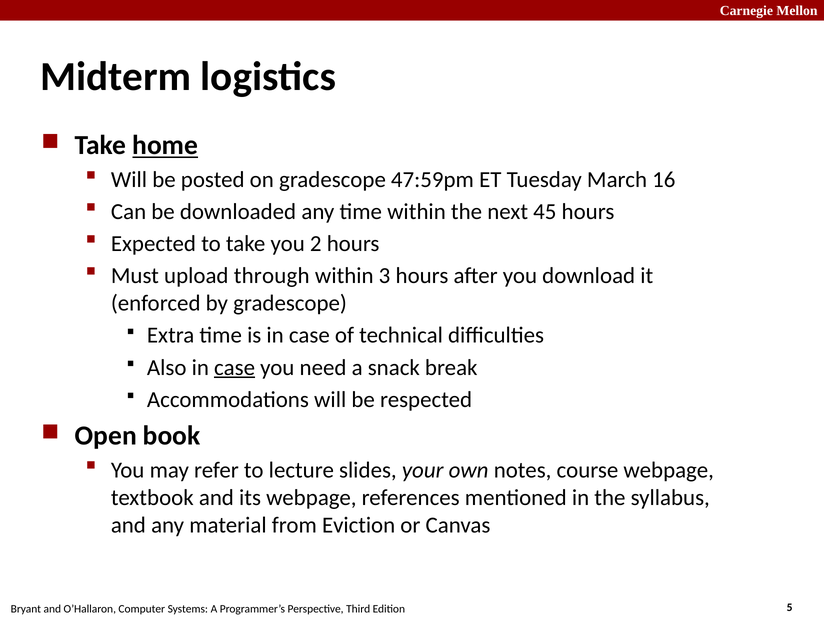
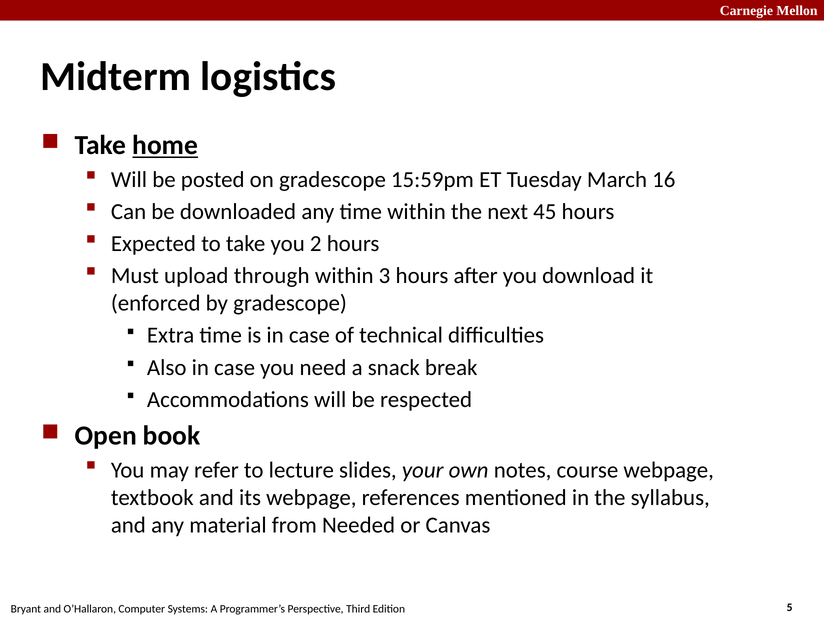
47:59pm: 47:59pm -> 15:59pm (432, 180)
case underline: present -> none (235, 367)
Eviction: Eviction -> Needed (359, 525)
